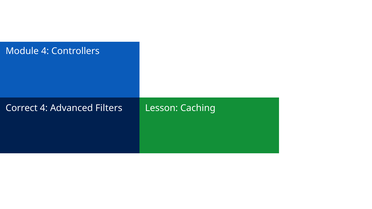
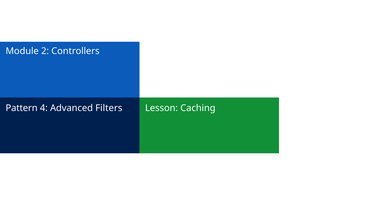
Module 4: 4 -> 2 (45, 51)
Correct: Correct -> Pattern (22, 108)
